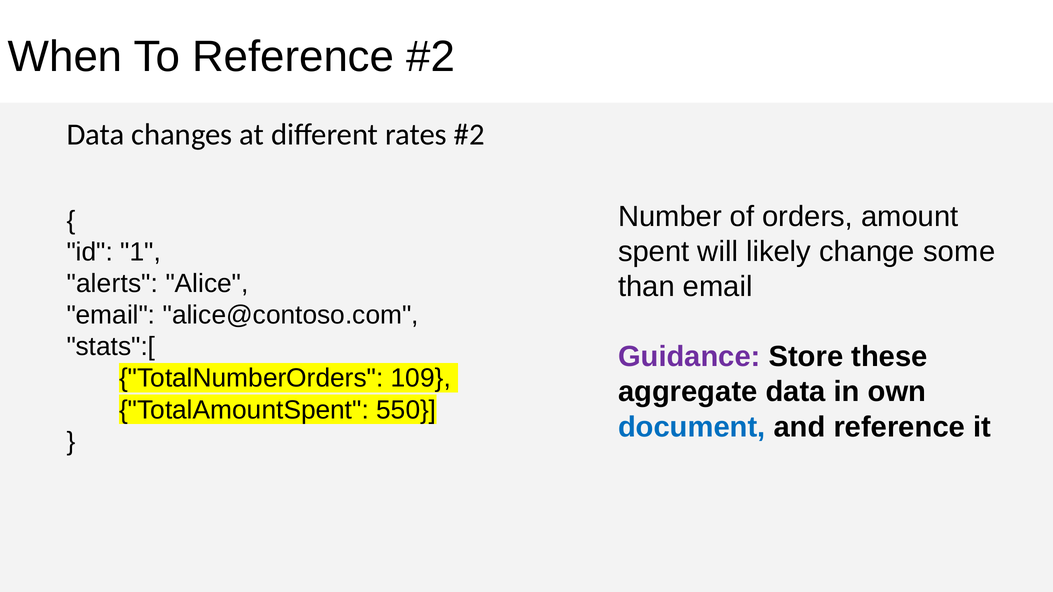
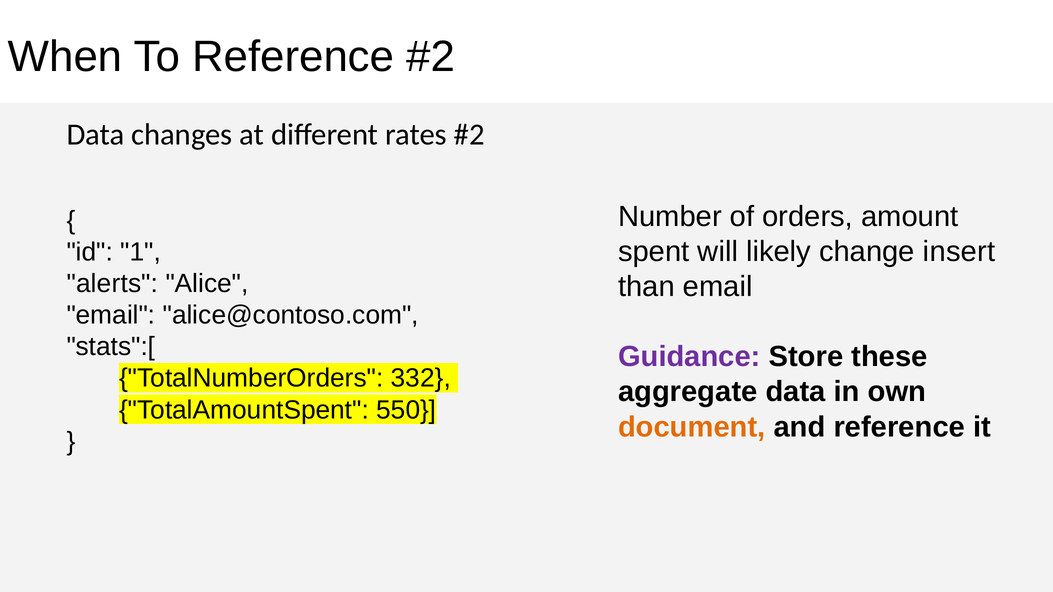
some: some -> insert (959, 252)
109: 109 -> 332 (421, 378)
document colour: blue -> orange (692, 427)
